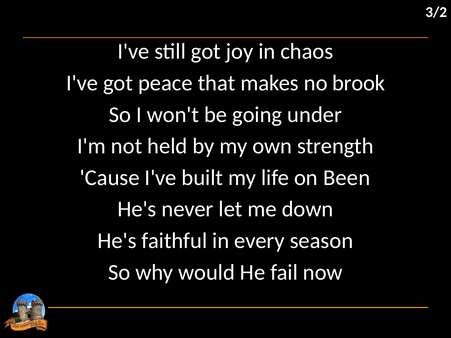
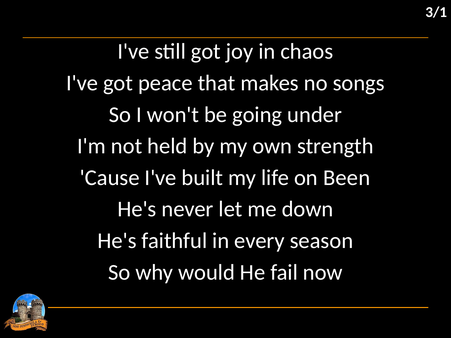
3/2: 3/2 -> 3/1 (436, 12)
brook: brook -> songs (359, 83)
